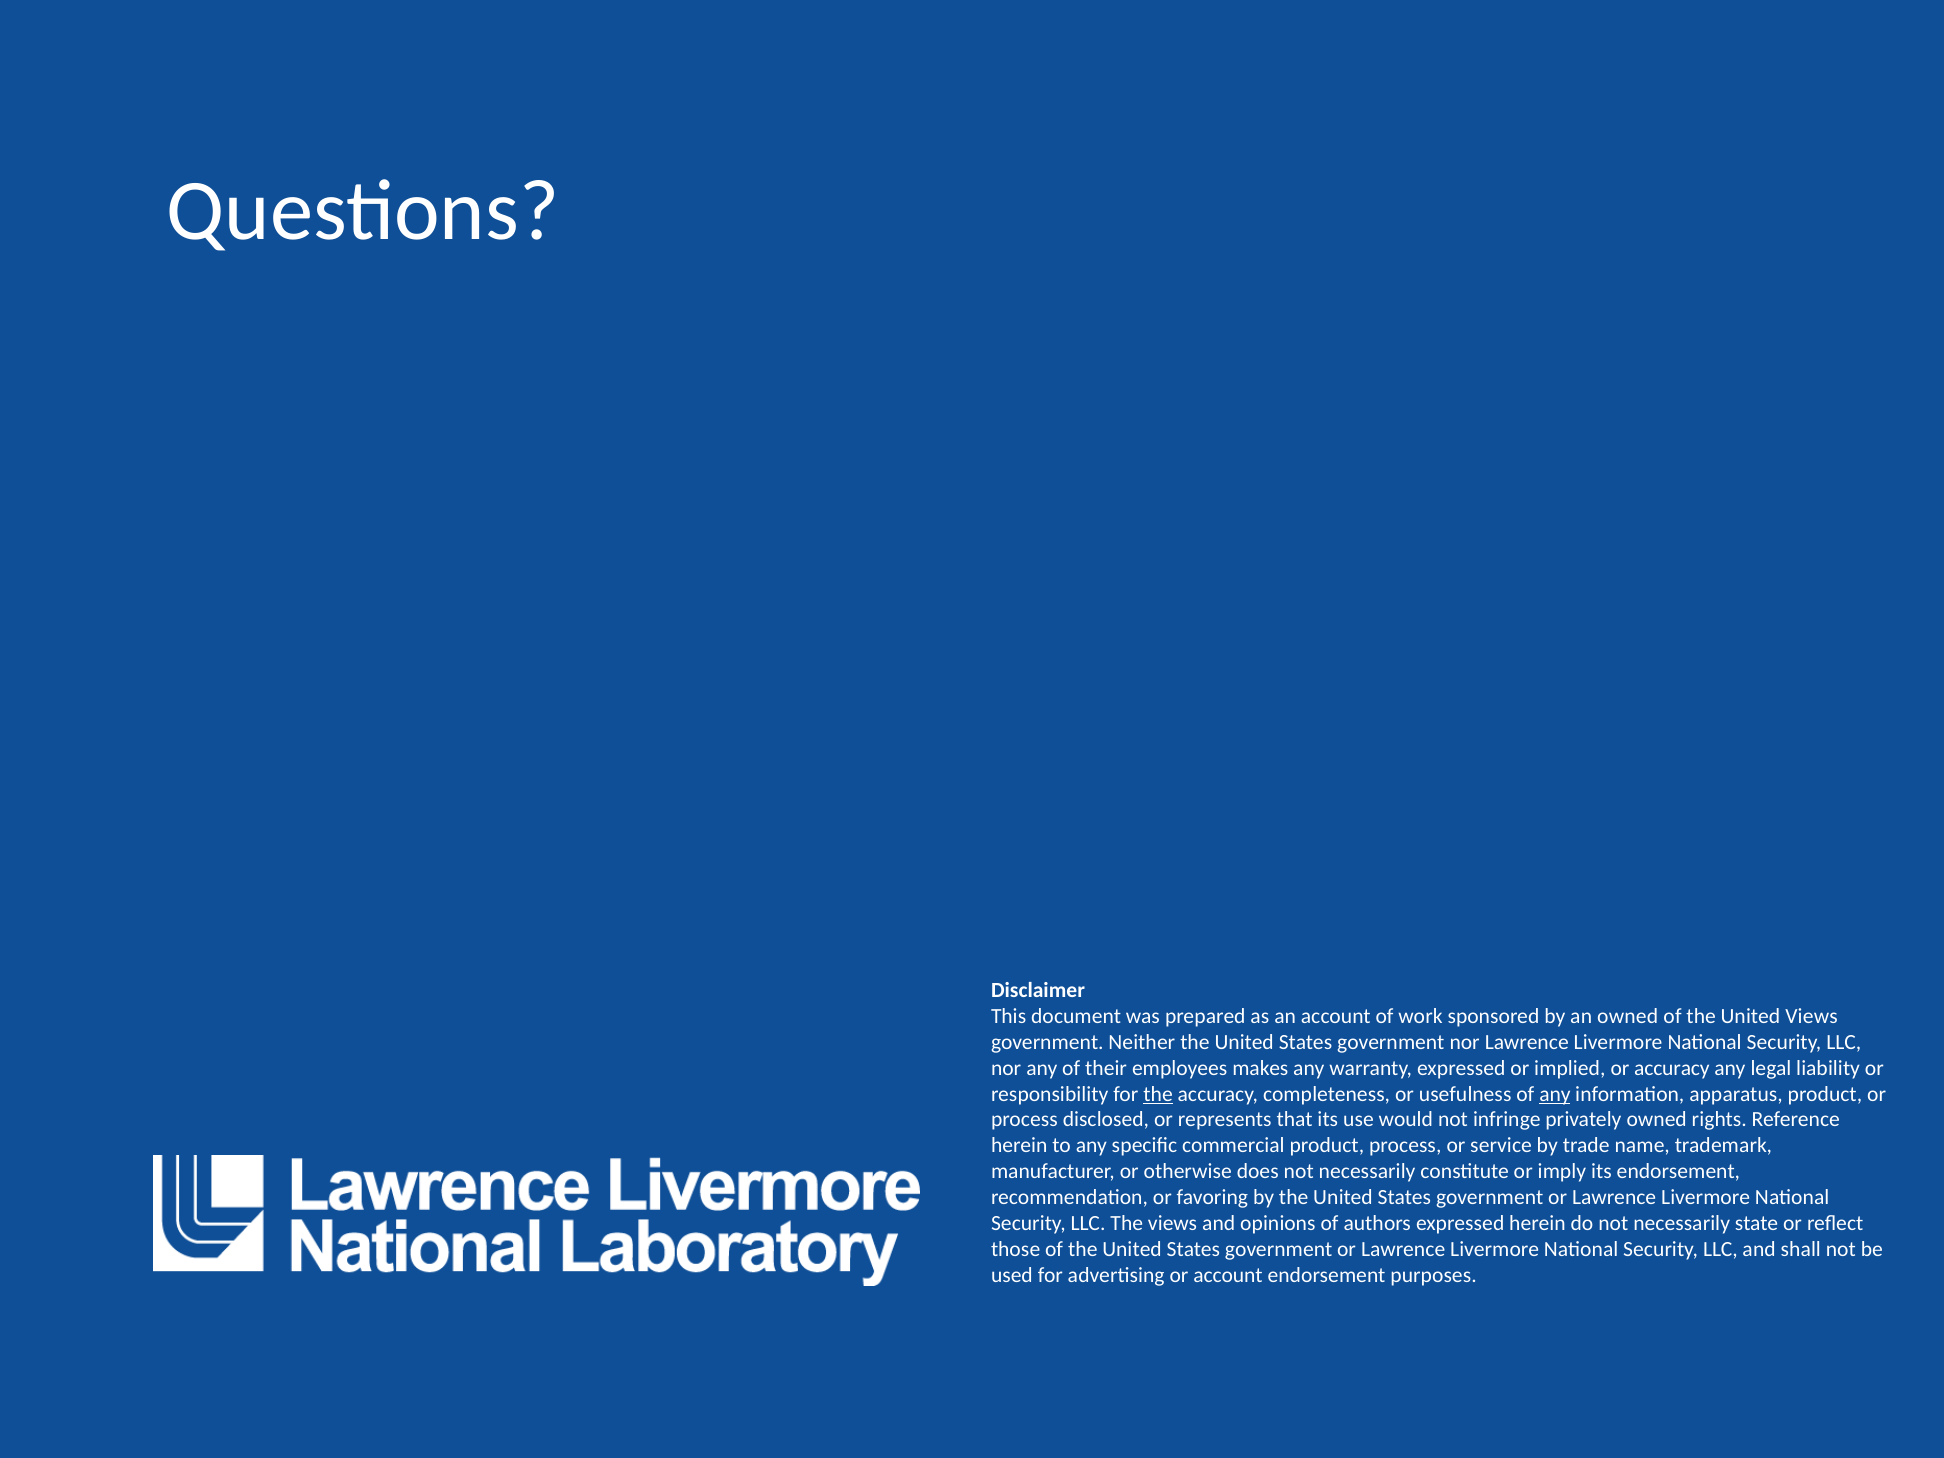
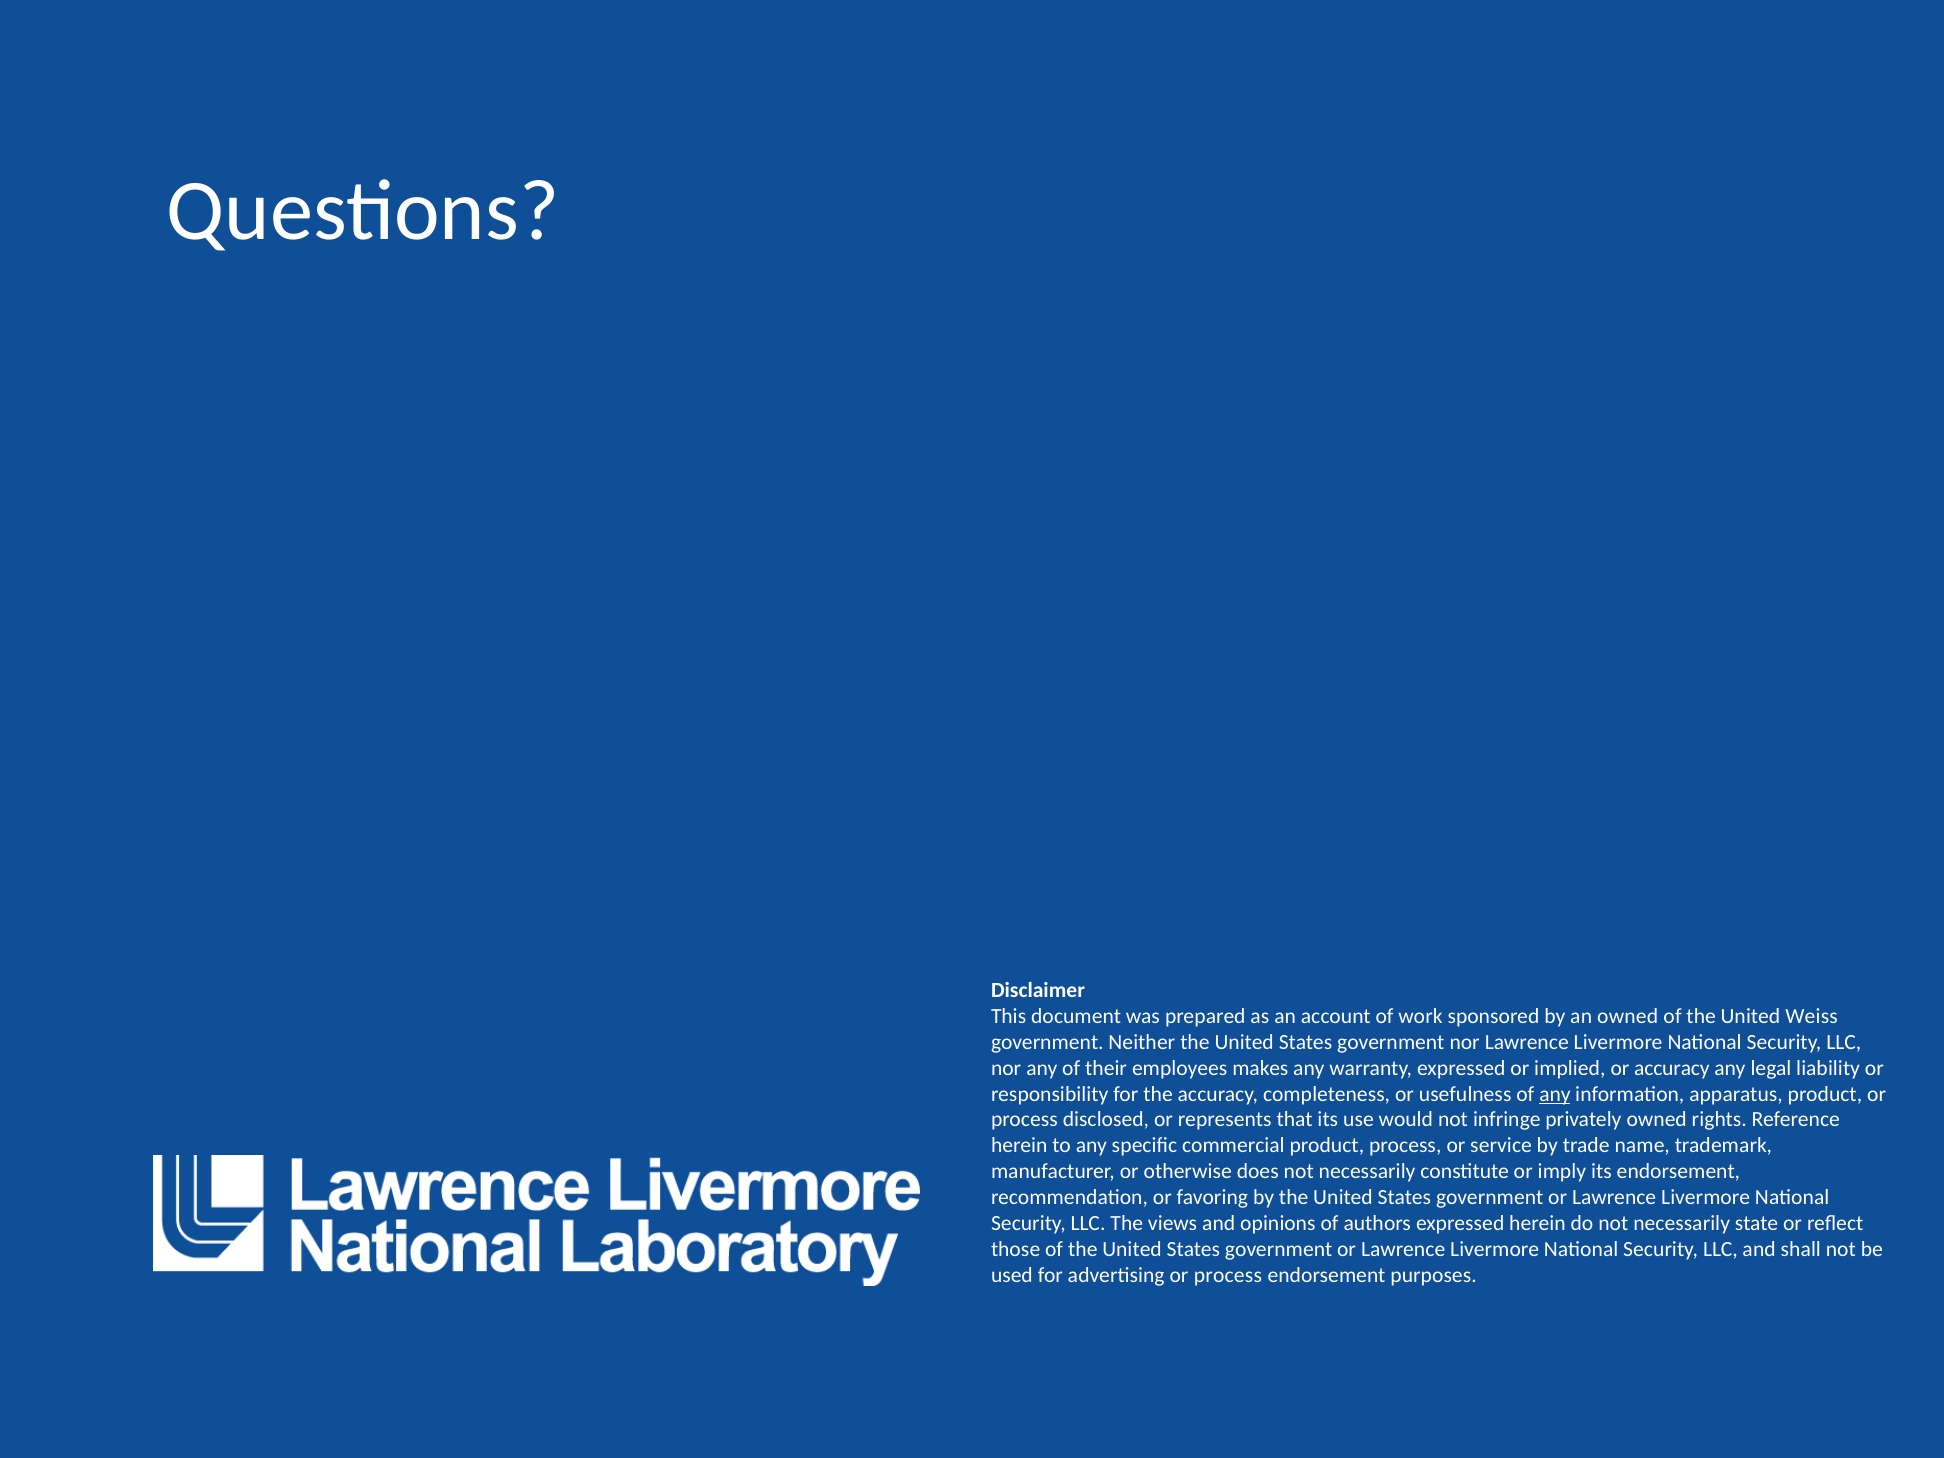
United Views: Views -> Weiss (1812, 1016)
the underline: present -> none (1158, 1094)
advertising or account: account -> process (1228, 1275)
